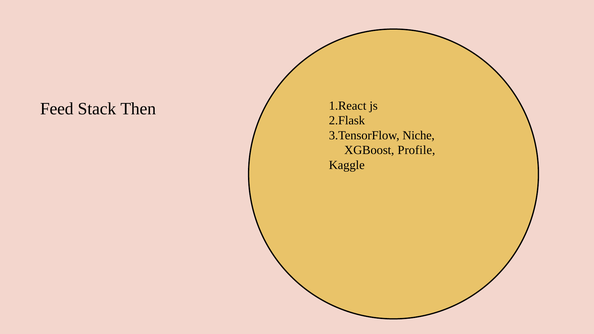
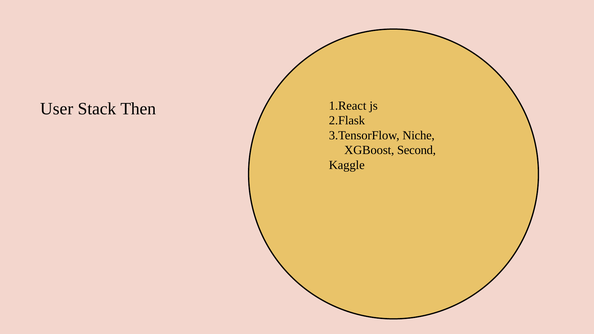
Feed: Feed -> User (57, 109)
Profile: Profile -> Second (417, 150)
